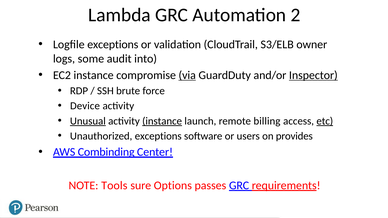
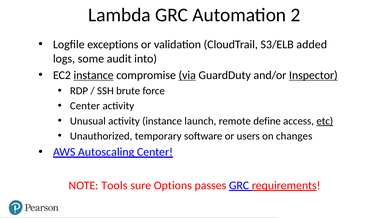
owner: owner -> added (312, 44)
instance underline: none -> present (94, 75)
Device: Device -> Center (85, 106)
Unusual underline: present -> none (88, 121)
instance underline: present -> none (162, 121)
billing: billing -> define (267, 121)
Unauthorized exceptions: exceptions -> temporary (158, 136)
provides: provides -> changes (294, 136)
Combinding: Combinding -> Autoscaling (106, 152)
